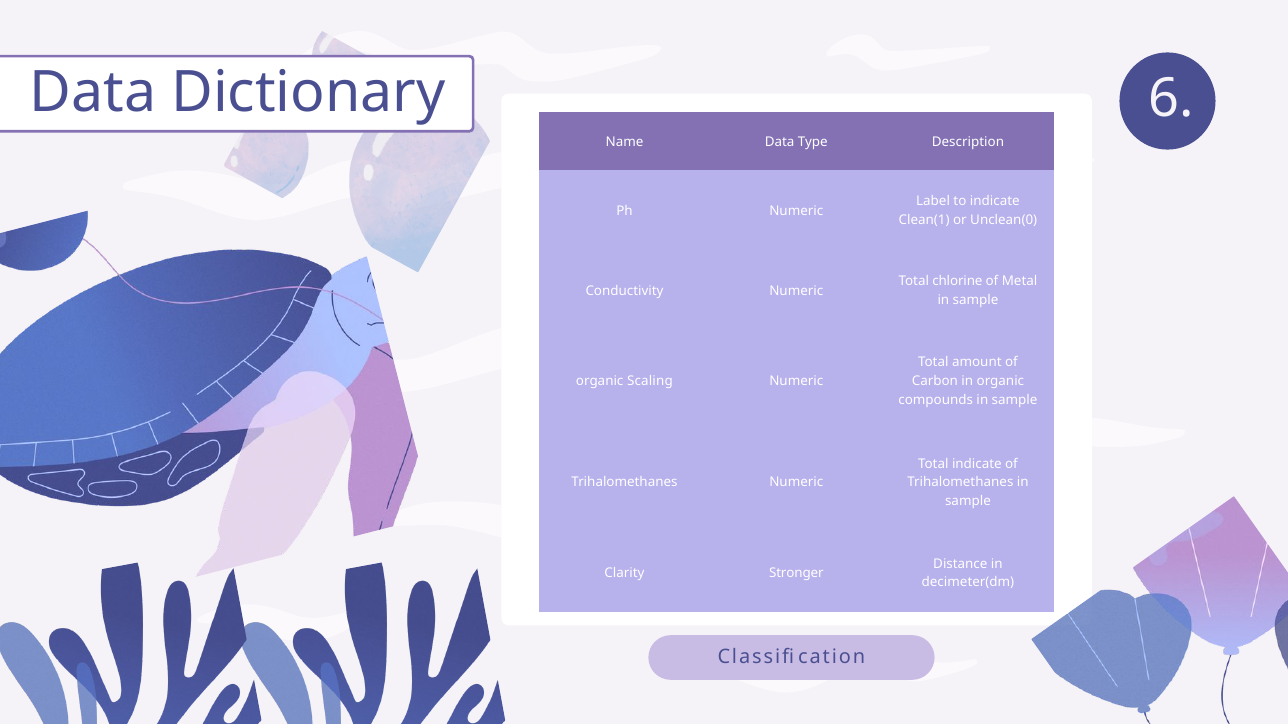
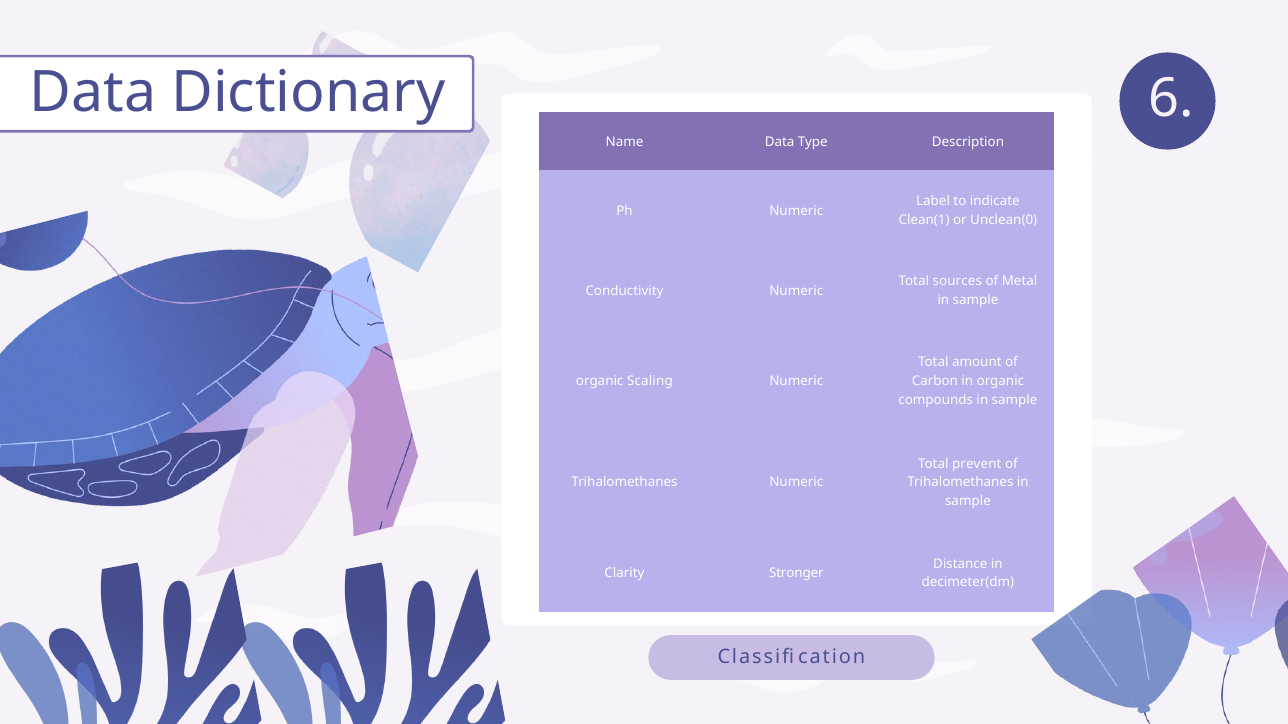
chlorine: chlorine -> sources (957, 281)
Total indicate: indicate -> prevent (977, 464)
